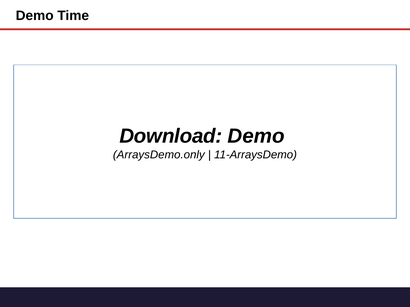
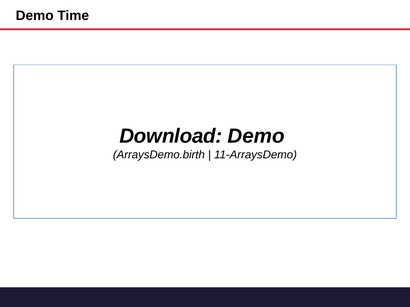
ArraysDemo.only: ArraysDemo.only -> ArraysDemo.birth (159, 155)
